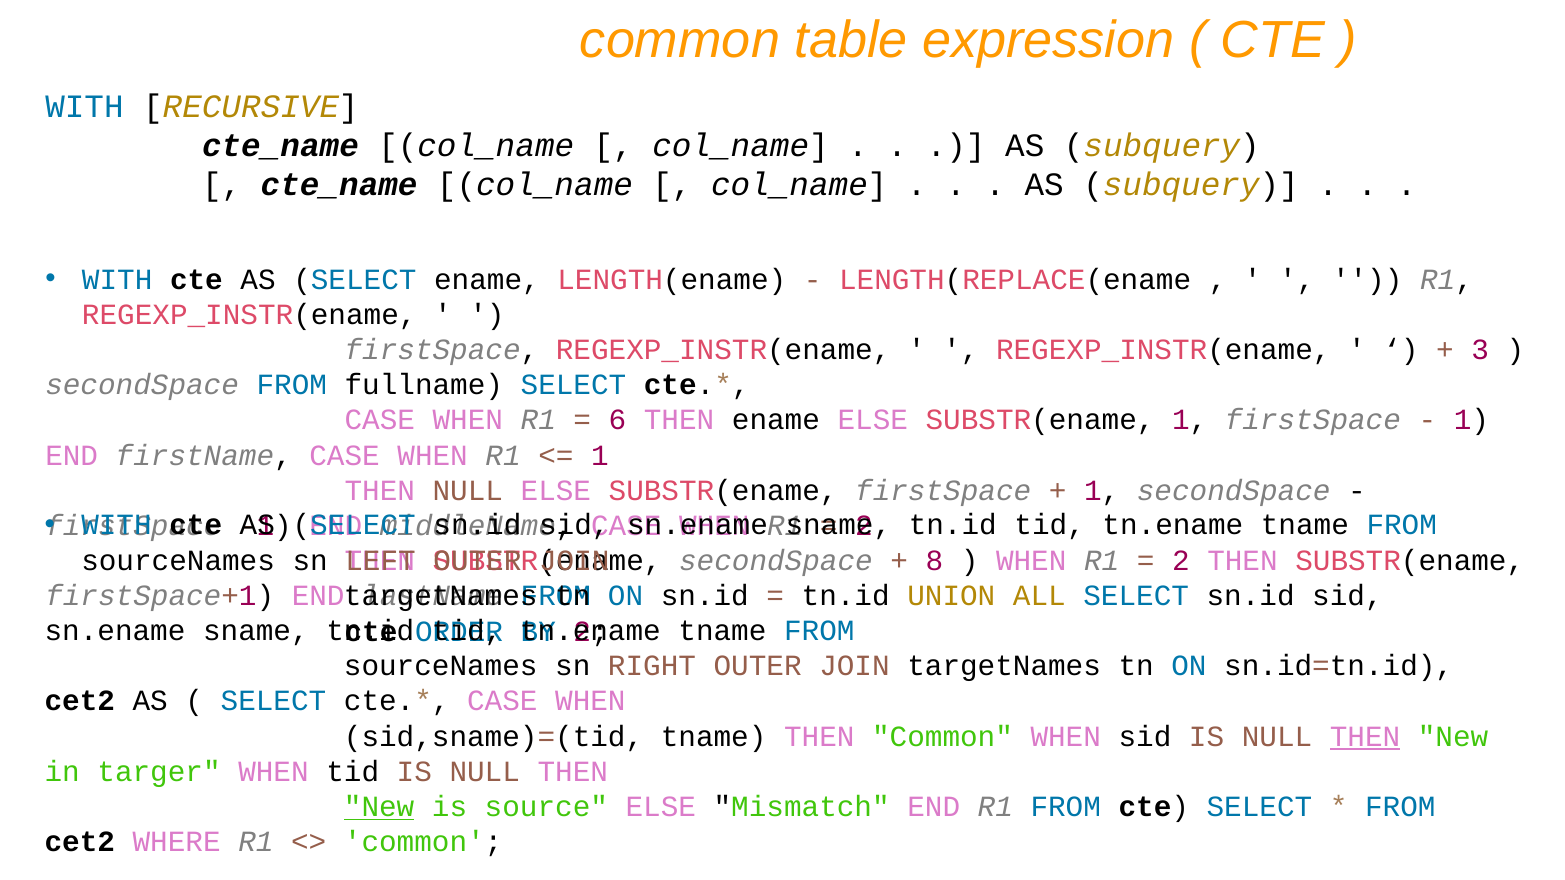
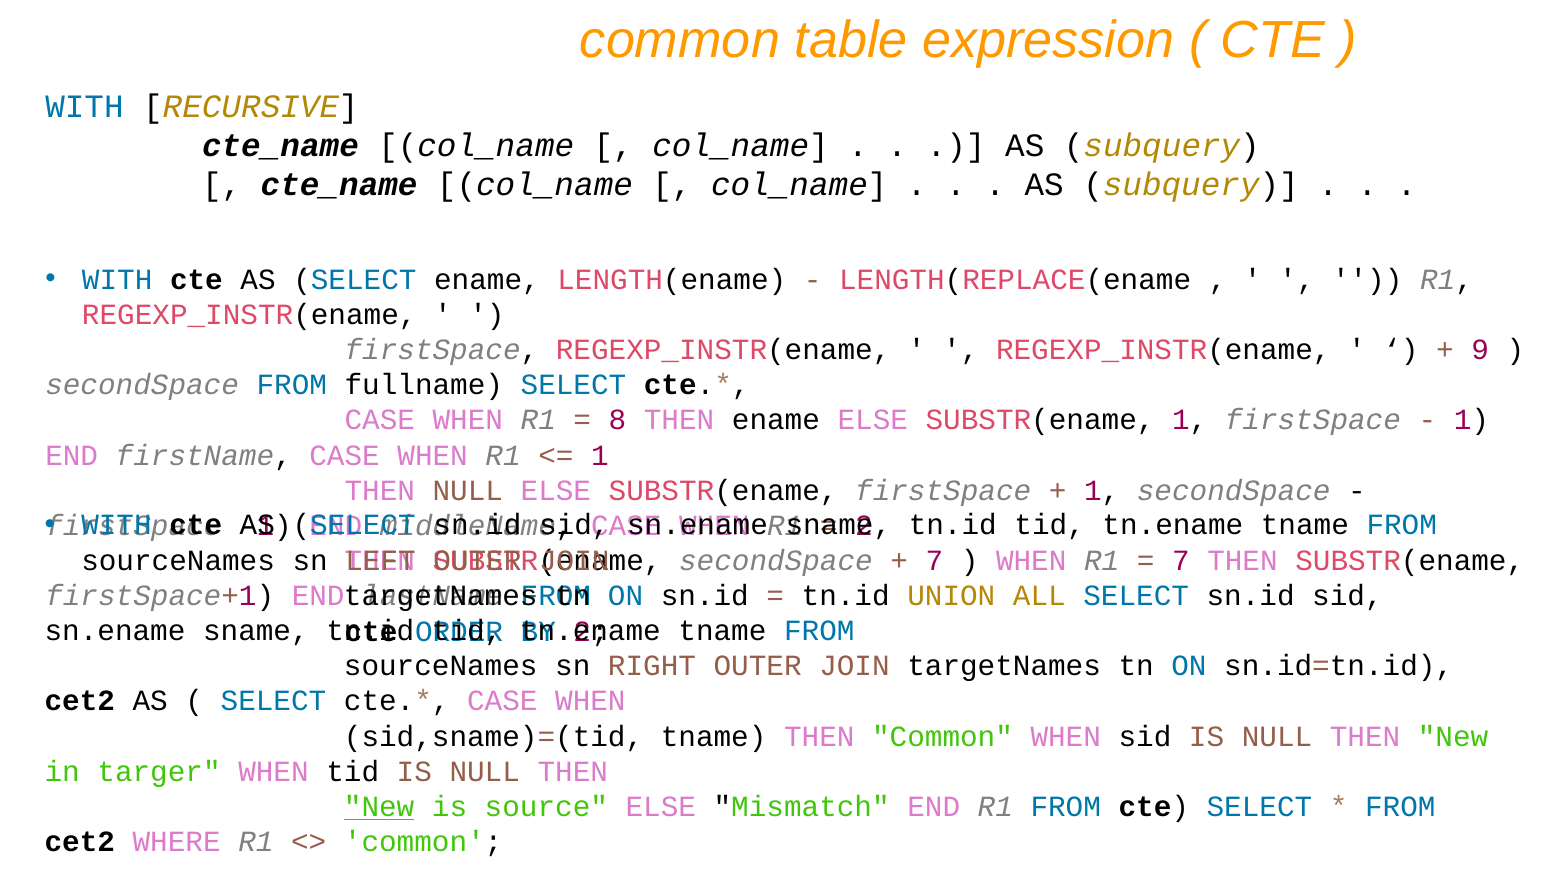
3: 3 -> 9 (1480, 350)
6: 6 -> 8 (617, 420)
8: 8 -> 7 (934, 561)
2: 2 -> 7 (1181, 561)
THEN underline: present -> none (1365, 737)
